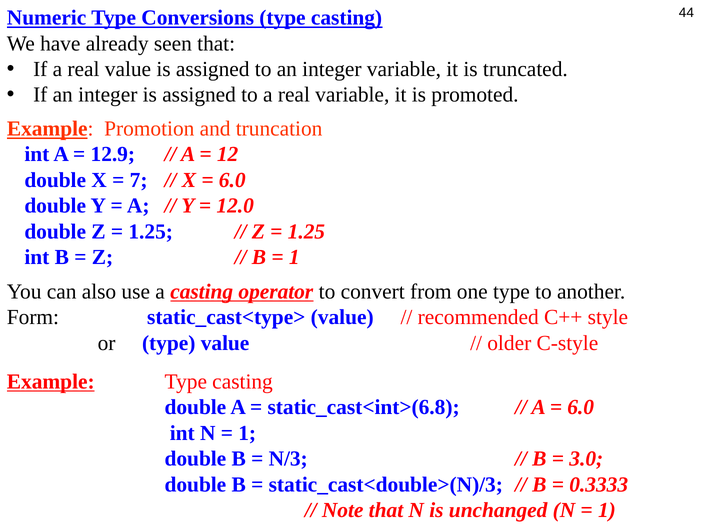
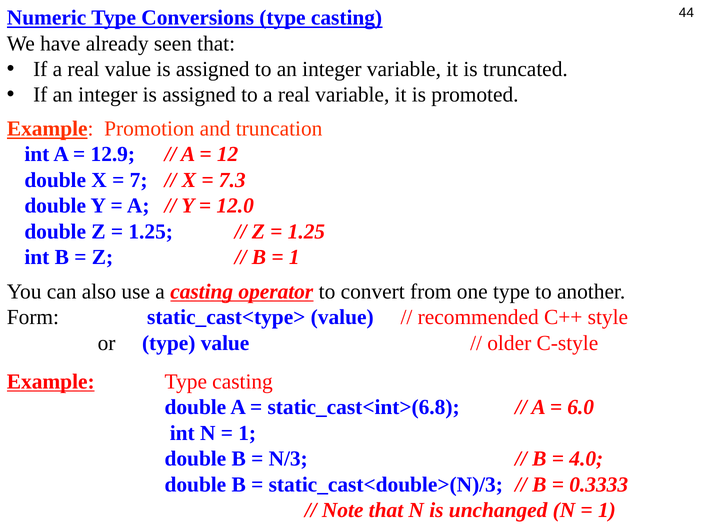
6.0: 6.0 -> 7.3 (232, 180)
3.0: 3.0 -> 4.0 (586, 459)
